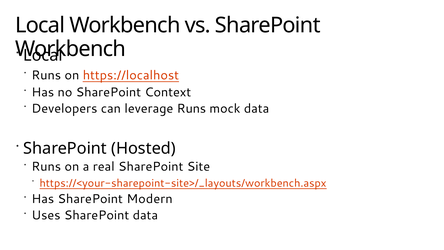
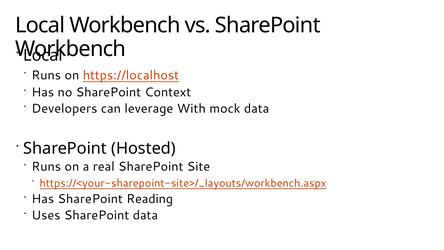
leverage Runs: Runs -> With (191, 108)
Modern: Modern -> Reading (150, 199)
